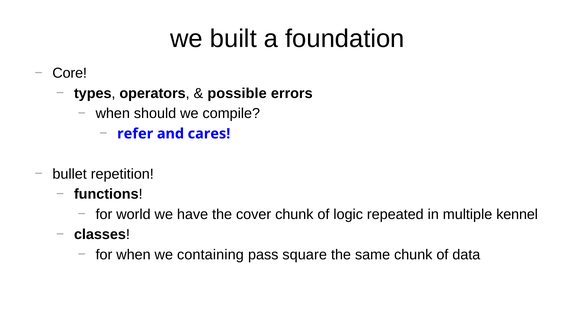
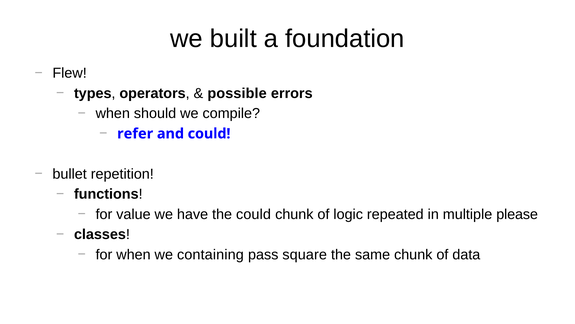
Core: Core -> Flew (70, 73)
and cares: cares -> could (209, 133)
world: world -> value (133, 214)
the cover: cover -> could (253, 214)
kennel: kennel -> please (517, 214)
